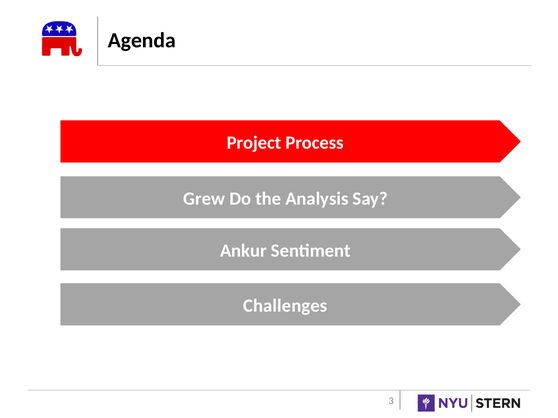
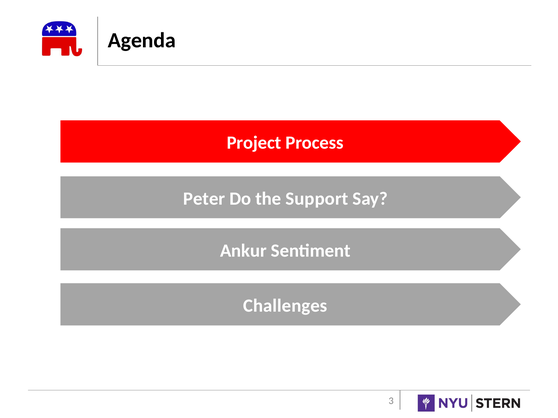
Grew: Grew -> Peter (204, 199)
Analysis: Analysis -> Support (317, 199)
